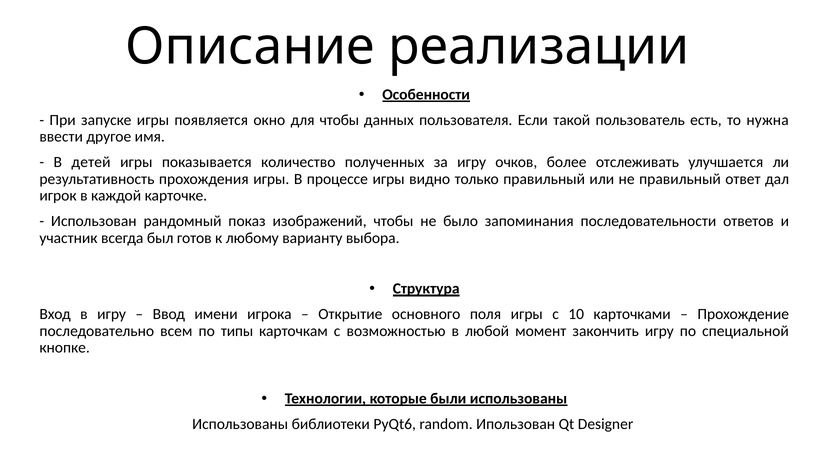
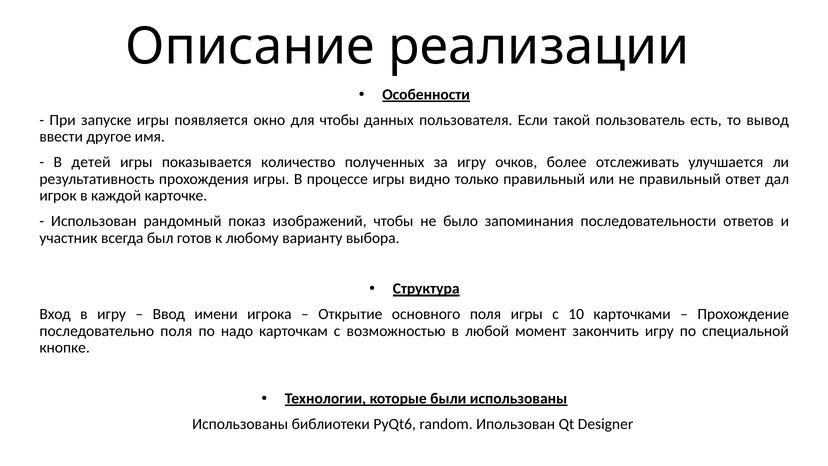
нужна: нужна -> вывод (768, 120)
последовательно всем: всем -> поля (176, 331)
типы: типы -> надо (237, 331)
